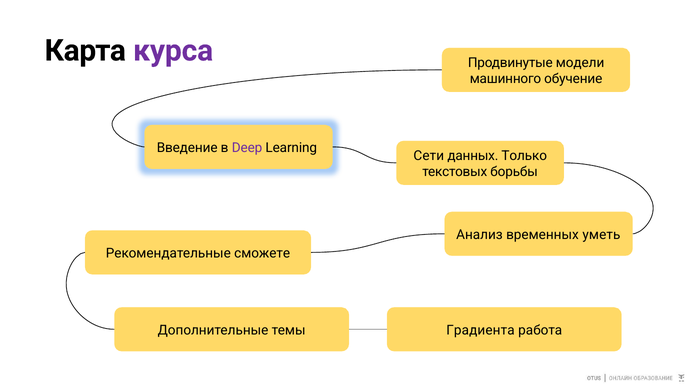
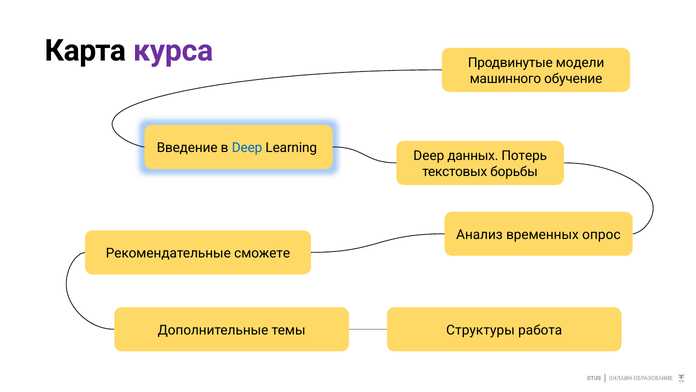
Deep colour: purple -> blue (247, 148)
Сети: Сети -> Deep (429, 156)
Только: Только -> Потерь (524, 156)
уметь: уметь -> опрос (601, 234)
Градиента: Градиента -> Структуры (480, 330)
